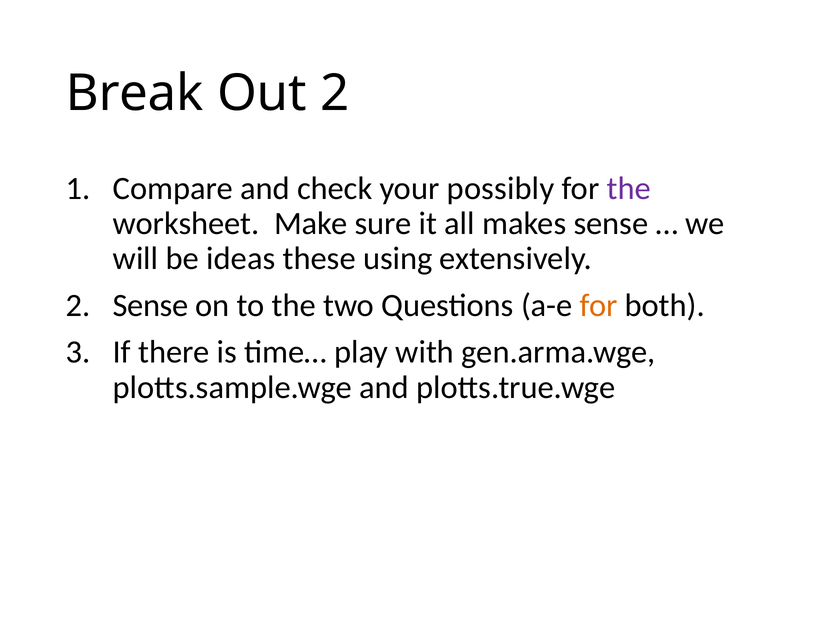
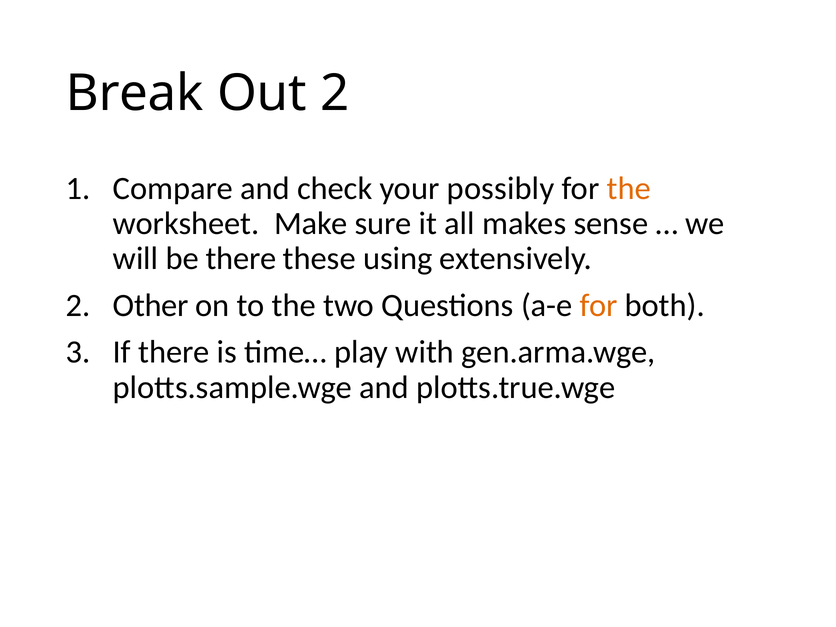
the colour: purple -> orange (629, 188)
be ideas: ideas -> there (241, 259)
2 Sense: Sense -> Other (151, 305)
